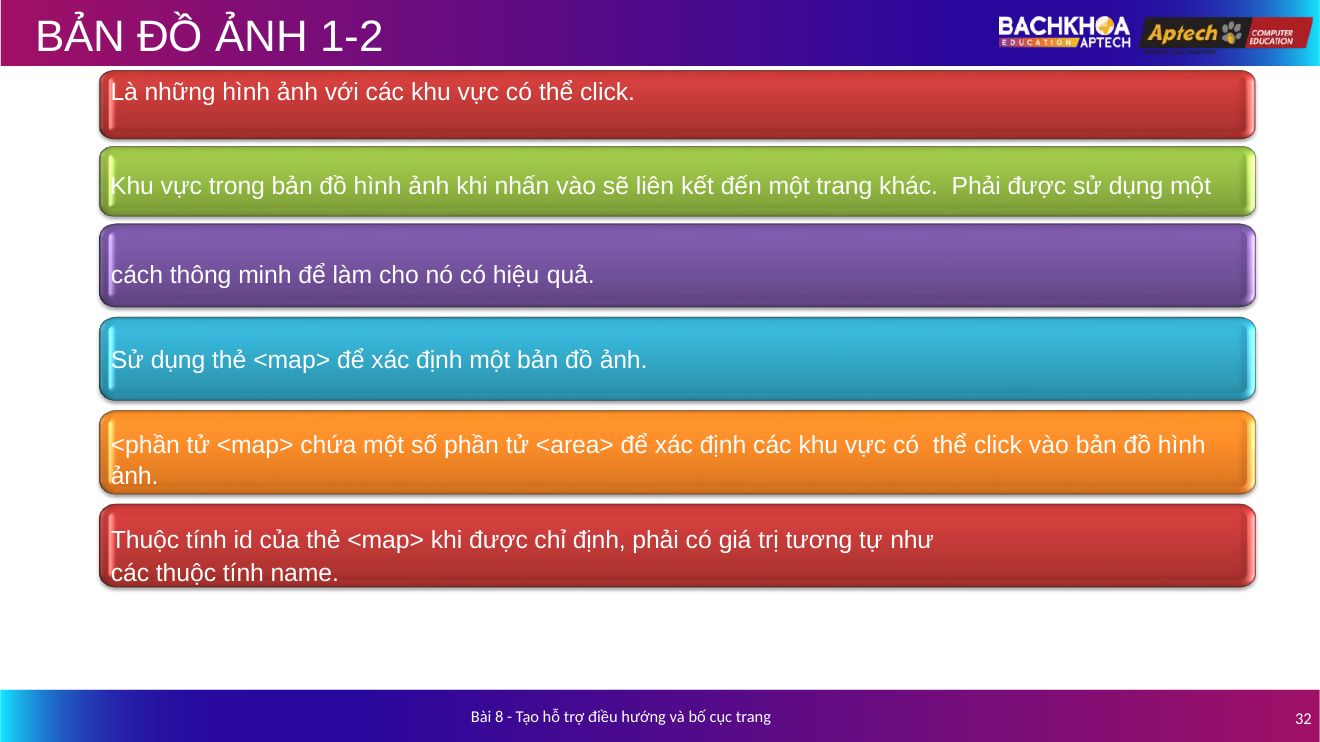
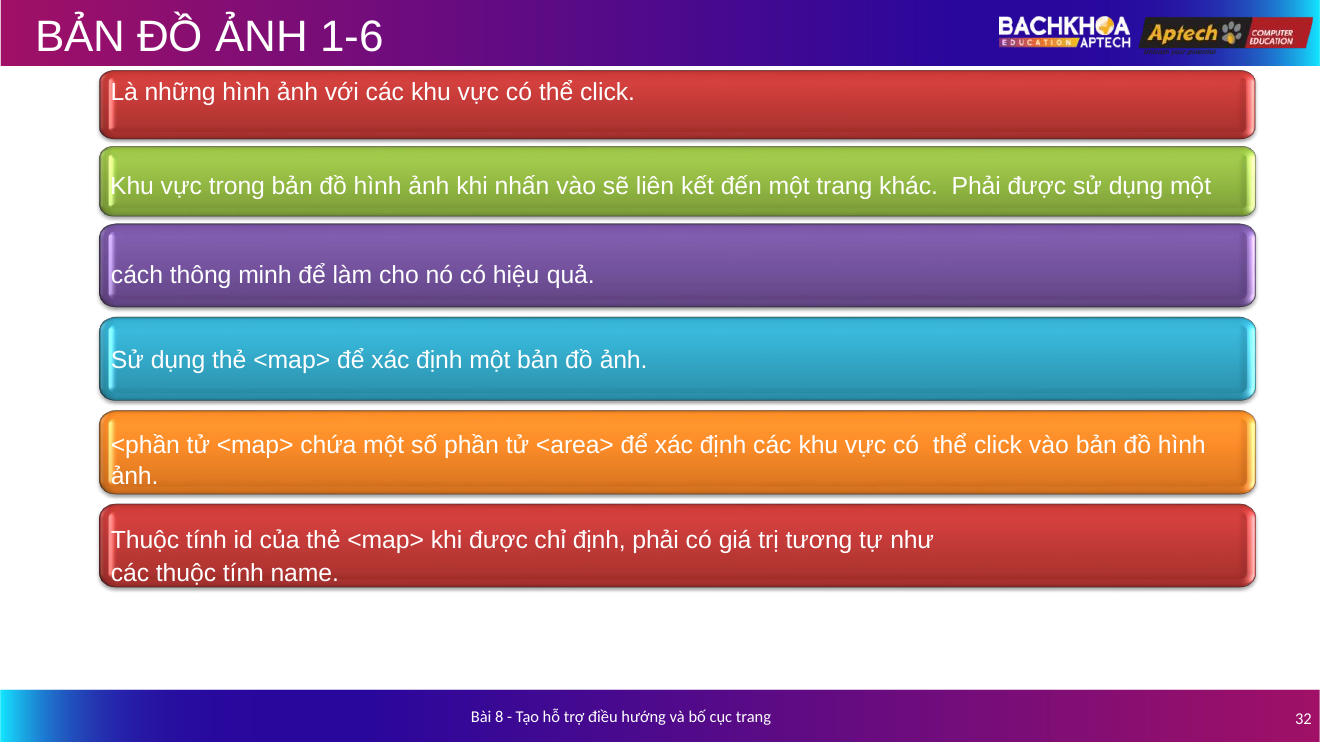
1-2: 1-2 -> 1-6 (352, 37)
